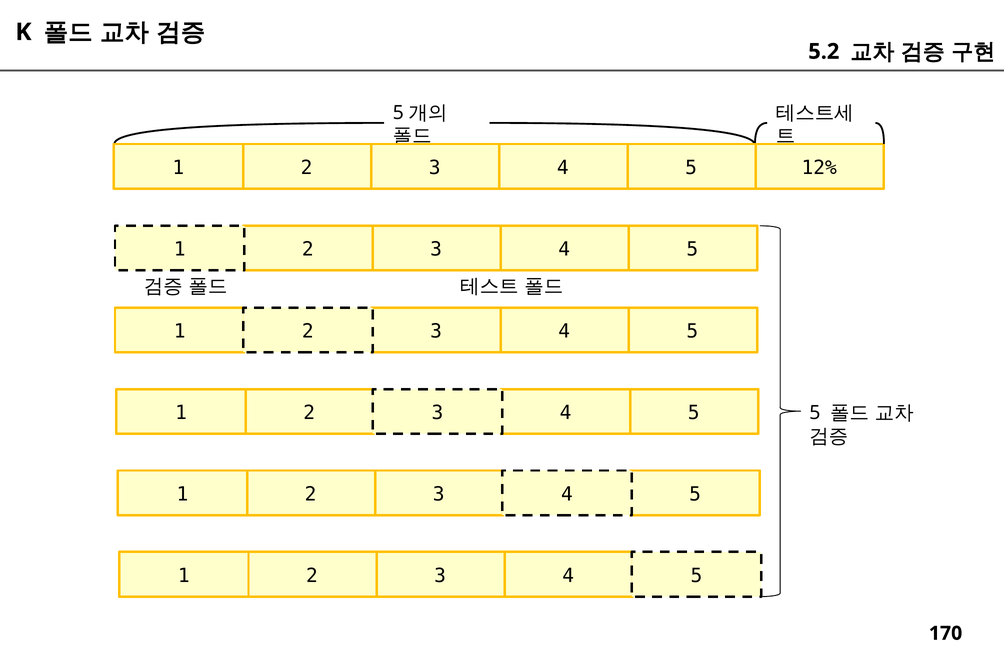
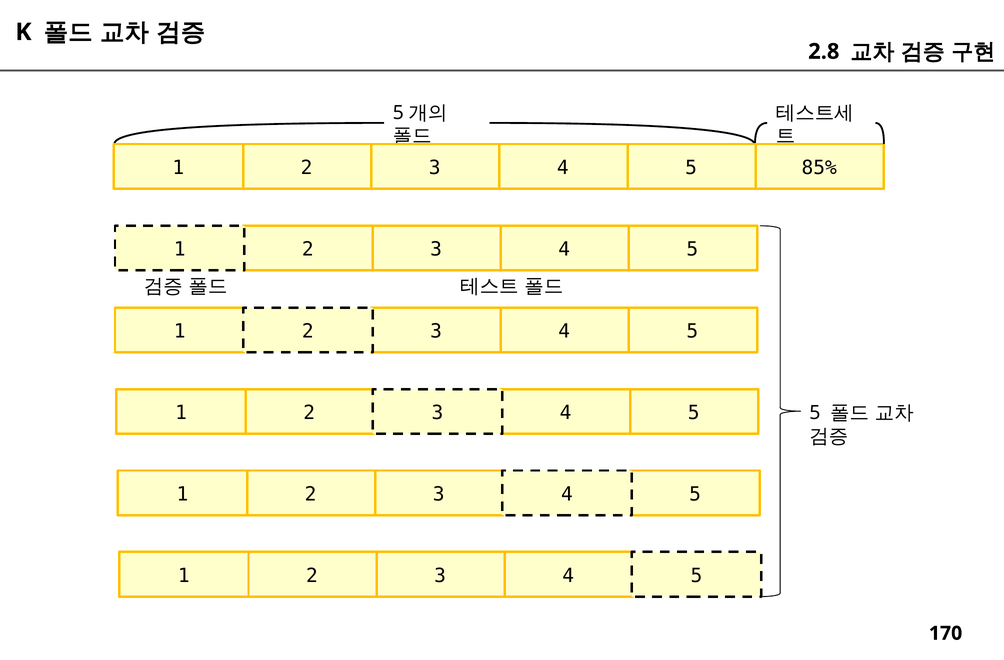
5.2: 5.2 -> 2.8 (824, 51)
12%: 12% -> 85% (819, 168)
